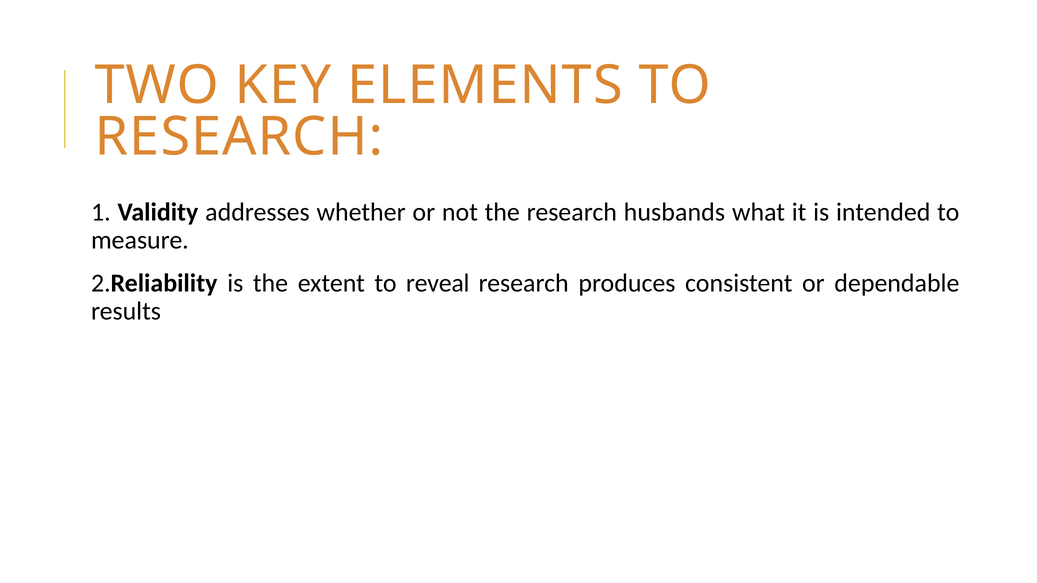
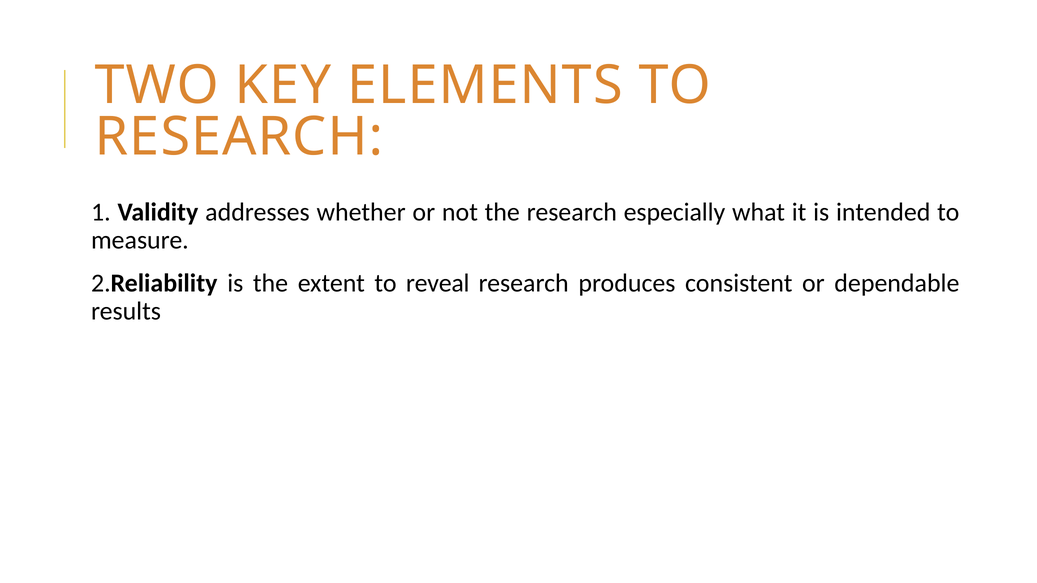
husbands: husbands -> especially (674, 212)
